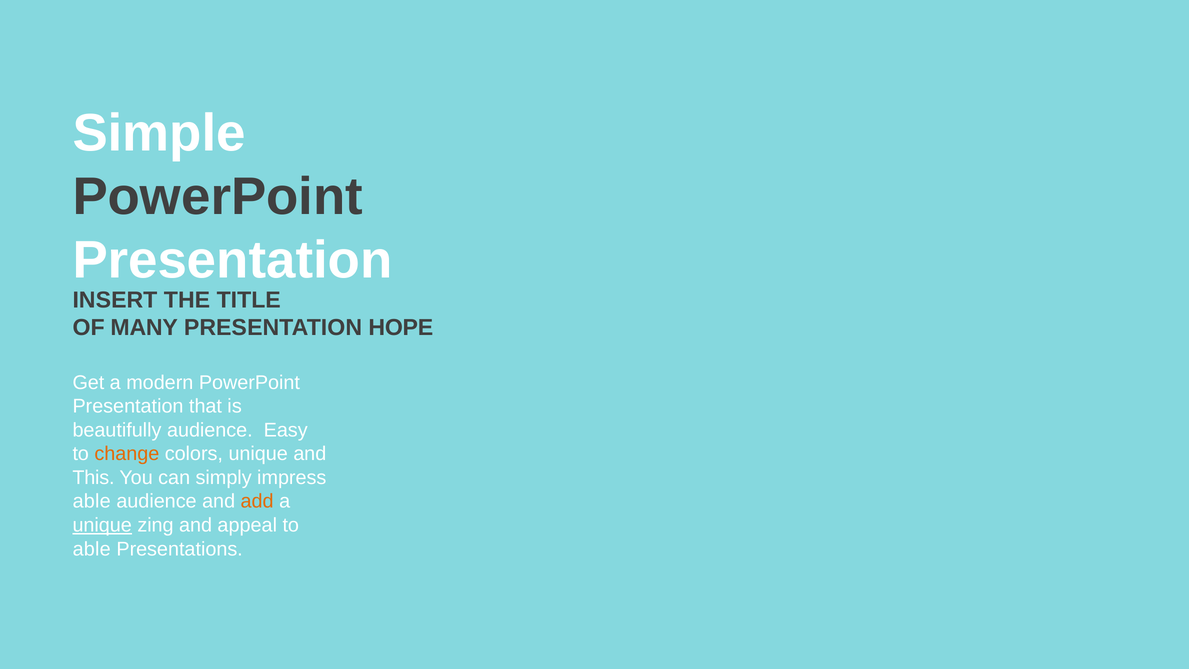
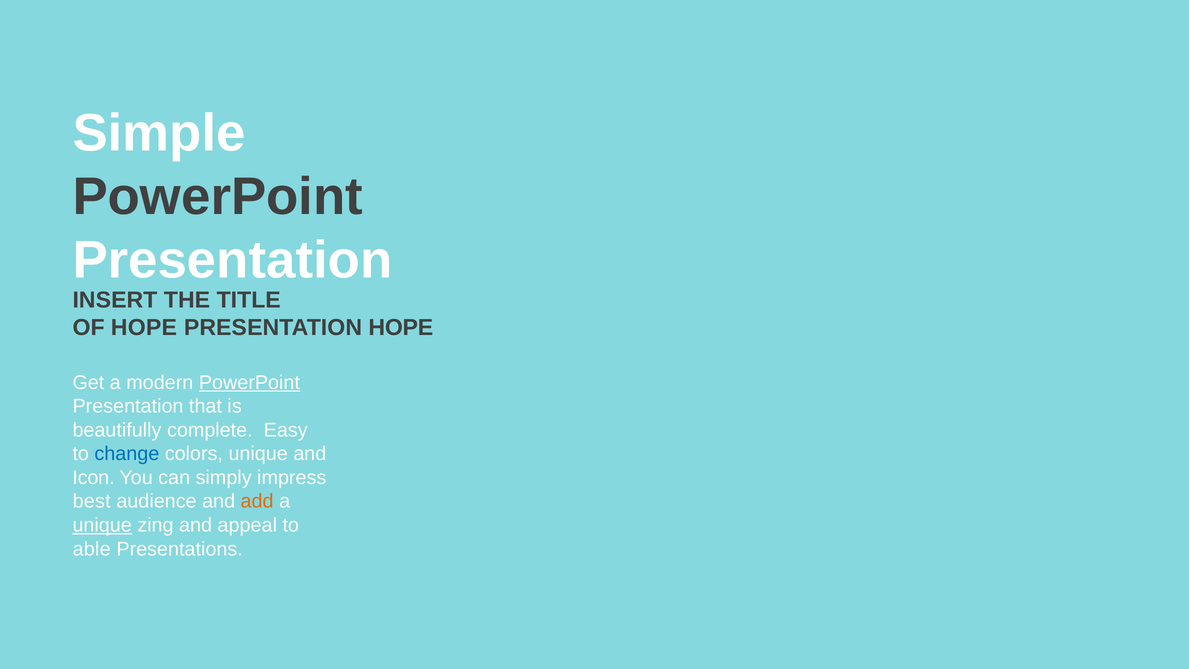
OF MANY: MANY -> HOPE (144, 328)
PowerPoint underline: none -> present (249, 382)
beautifully audience: audience -> complete (210, 430)
change colour: orange -> blue (127, 454)
This: This -> Icon (93, 478)
able: able -> best (92, 501)
